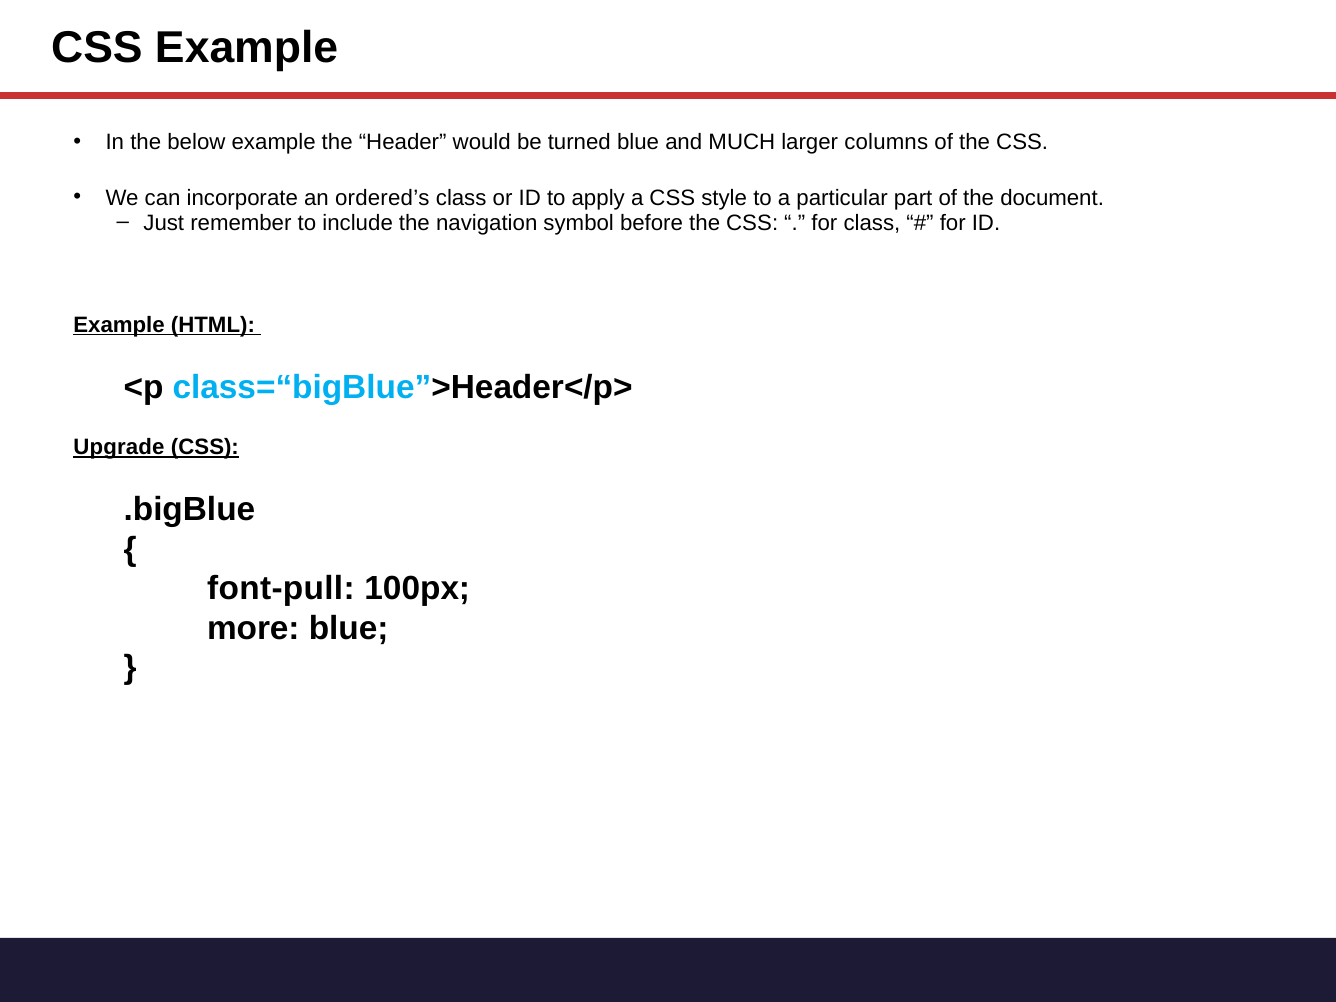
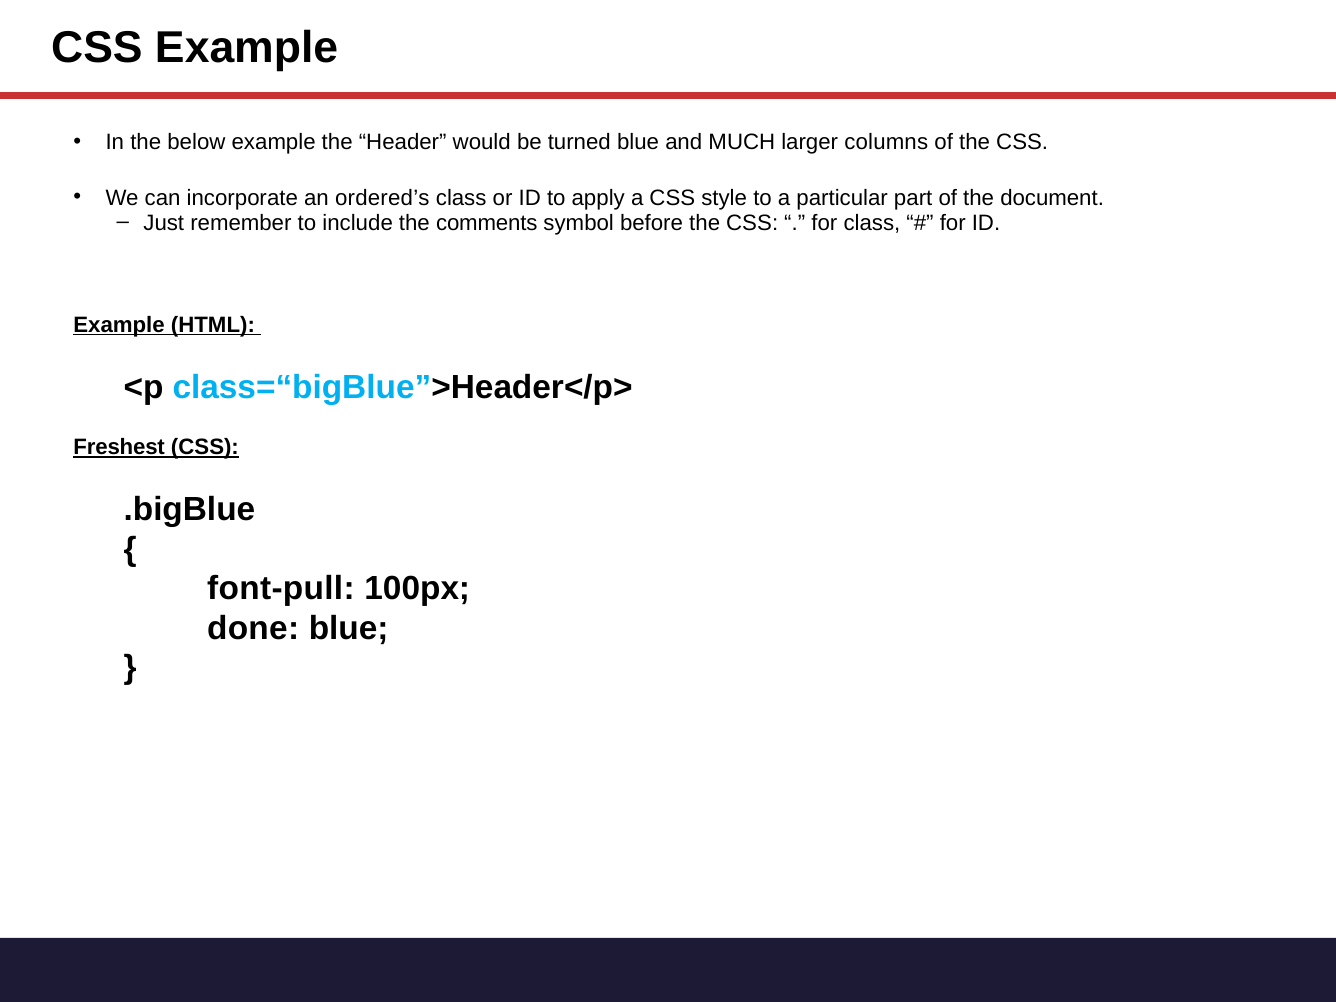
navigation: navigation -> comments (487, 223)
Upgrade: Upgrade -> Freshest (119, 447)
more: more -> done (253, 628)
